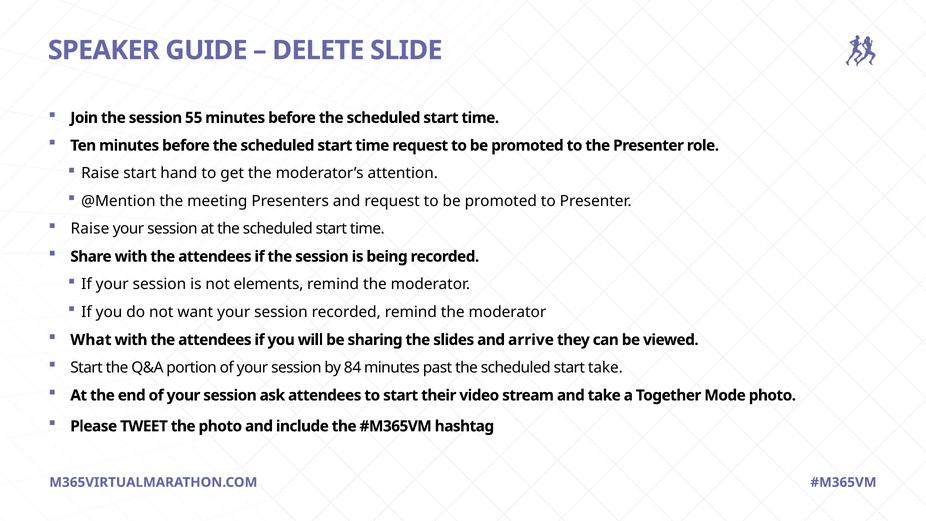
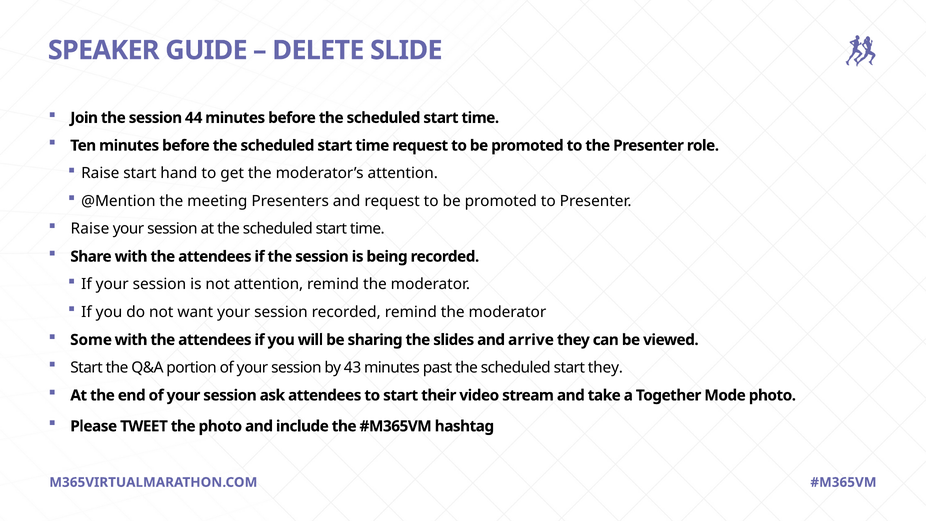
55: 55 -> 44 (194, 118)
not elements: elements -> attention (268, 284)
What: What -> Some (91, 340)
84: 84 -> 43 (353, 368)
start take: take -> they (605, 368)
